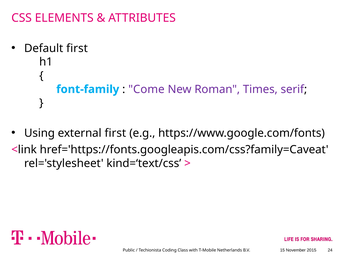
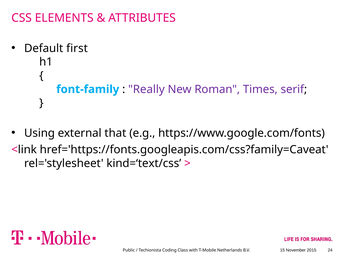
Come: Come -> Really (146, 89)
external first: first -> that (115, 133)
